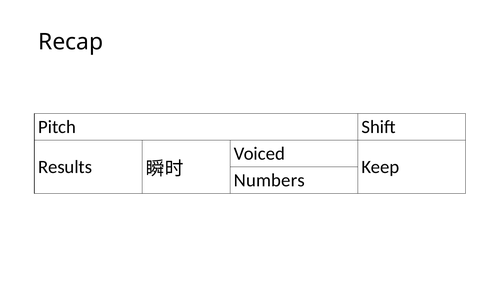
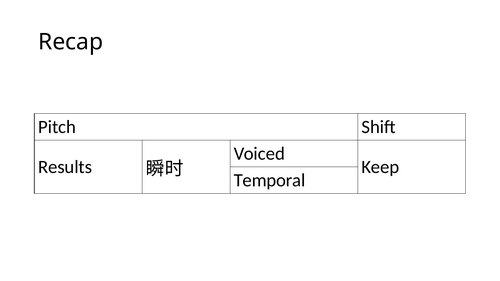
Numbers: Numbers -> Temporal (270, 181)
